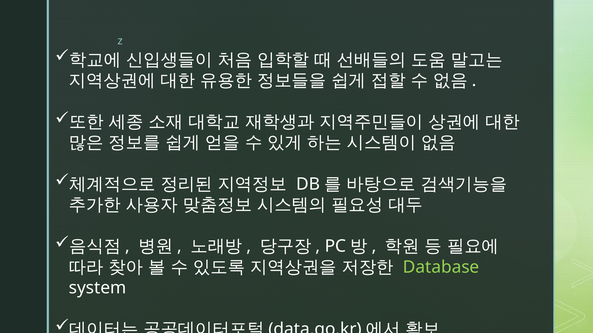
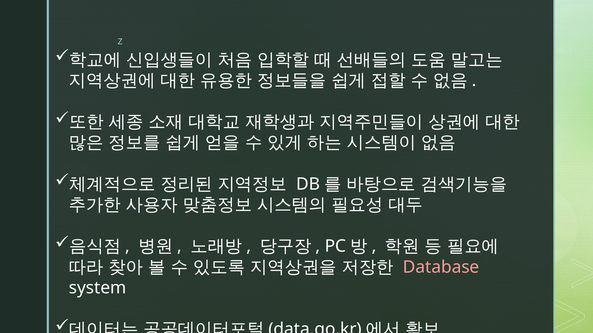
Database colour: light green -> pink (441, 267)
